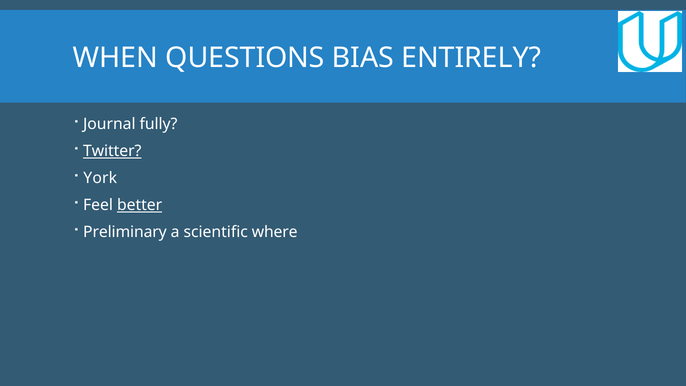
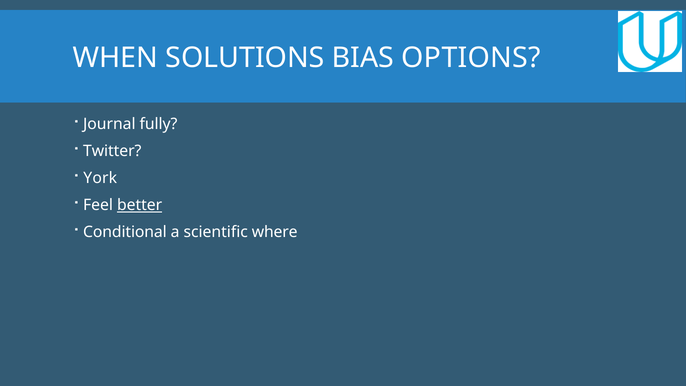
QUESTIONS: QUESTIONS -> SOLUTIONS (245, 58)
ENTIRELY: ENTIRELY -> OPTIONS (471, 58)
Twitter underline: present -> none (112, 151)
Preliminary: Preliminary -> Conditional (125, 232)
